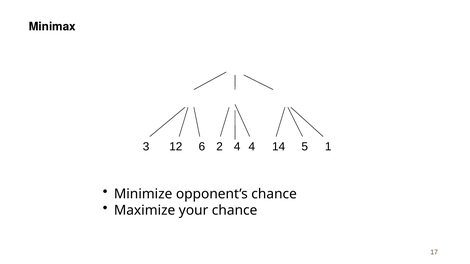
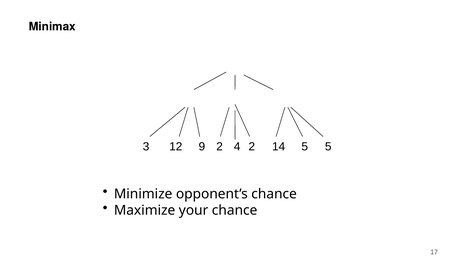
6: 6 -> 9 (202, 147)
4 4: 4 -> 2 (252, 147)
14 1: 1 -> 5 (328, 147)
